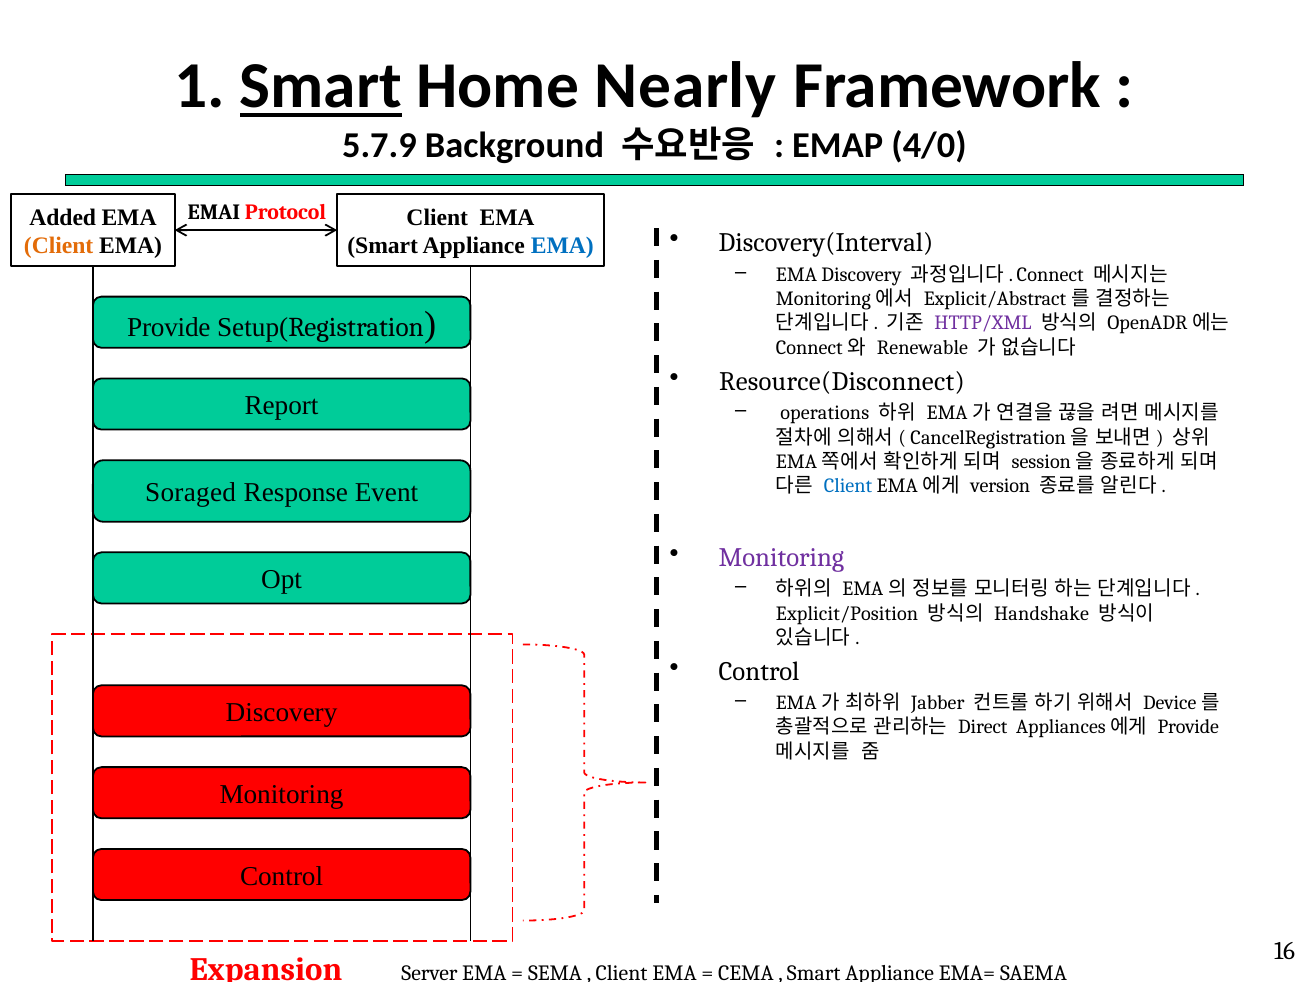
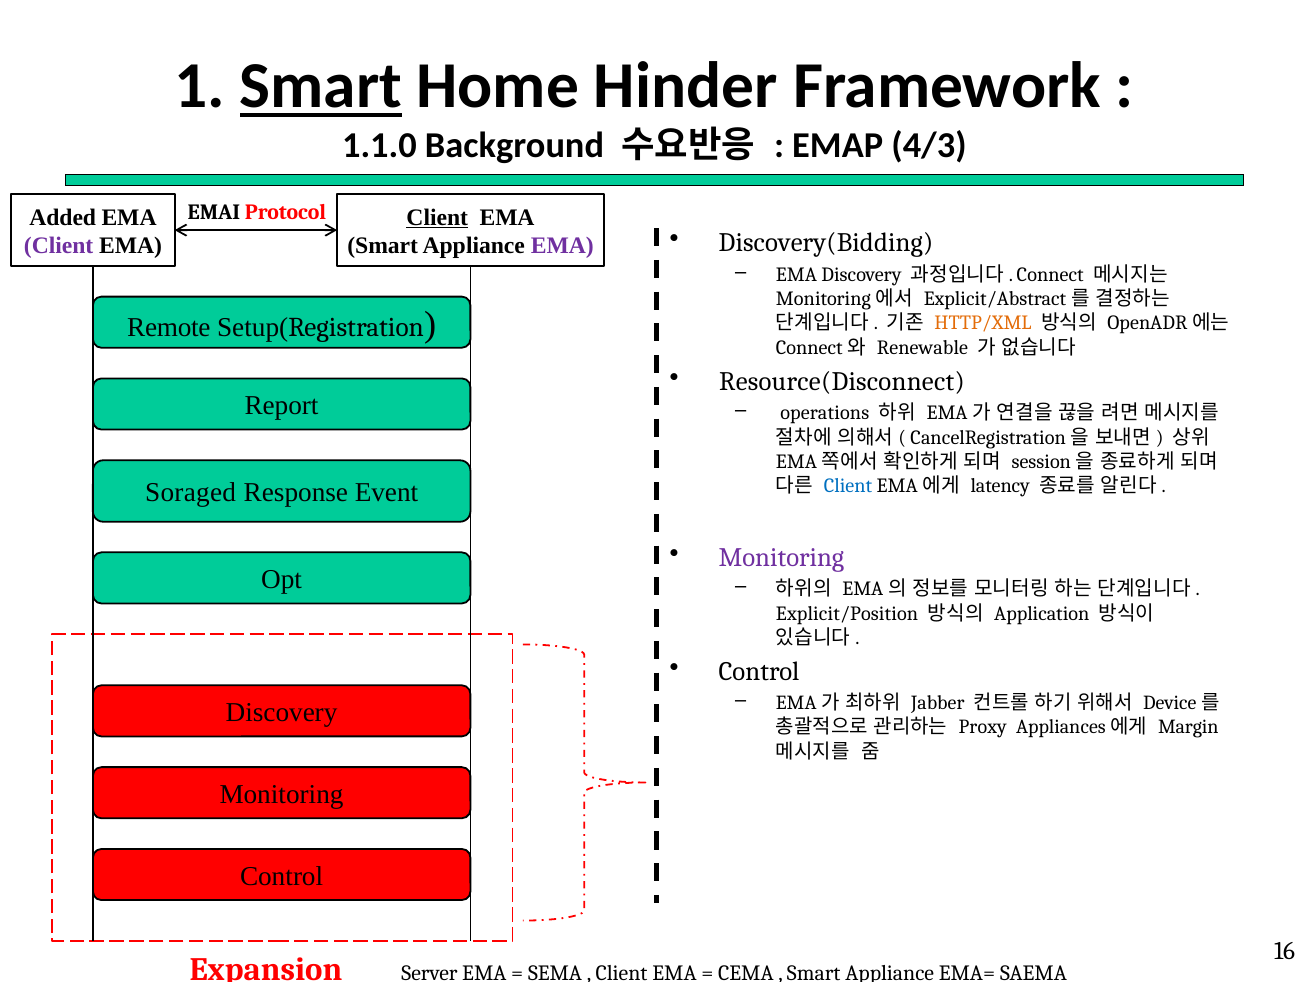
Nearly: Nearly -> Hinder (686, 86)
5.7.9: 5.7.9 -> 1.1.0 (379, 145)
4/0: 4/0 -> 4/3 (929, 145)
Client underline: none -> present (437, 218)
Discovery(Interval: Discovery(Interval -> Discovery(Bidding (826, 243)
Client colour: orange -> purple (59, 246)
EMA colour: blue -> purple (562, 246)
HTTP/XML colour: purple -> orange (983, 323)
Provide: Provide -> Remote (169, 328)
version: version -> latency (1000, 486)
Handshake: Handshake -> Application (1042, 613)
Direct: Direct -> Proxy (983, 727)
Provide: Provide -> Margin (1188, 727)
